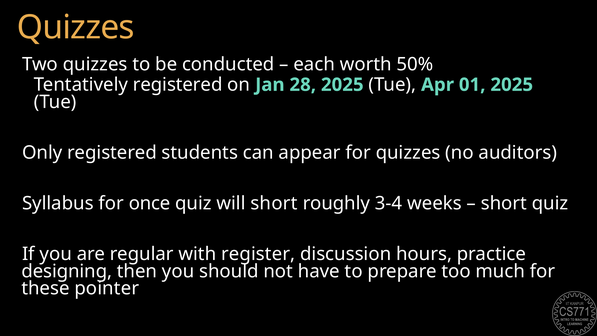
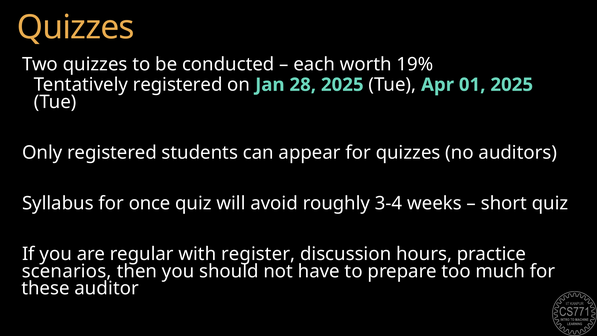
50%: 50% -> 19% (415, 64)
will short: short -> avoid (274, 203)
designing: designing -> scenarios (67, 271)
pointer: pointer -> auditor (107, 288)
